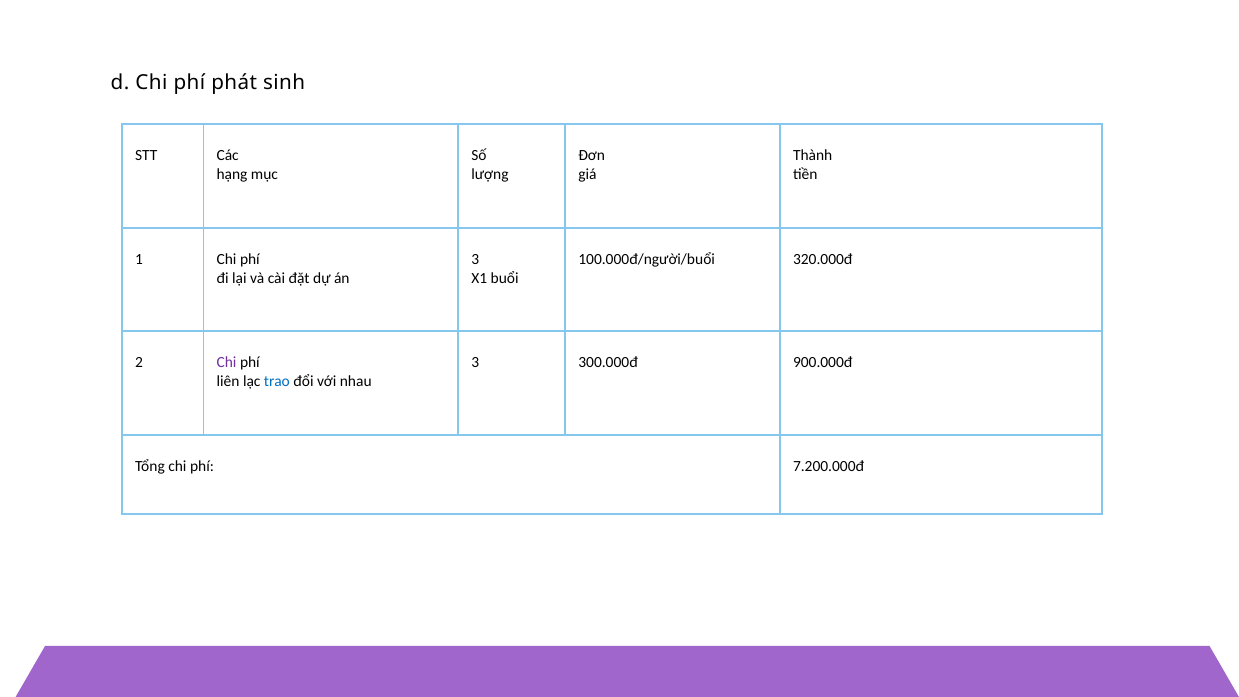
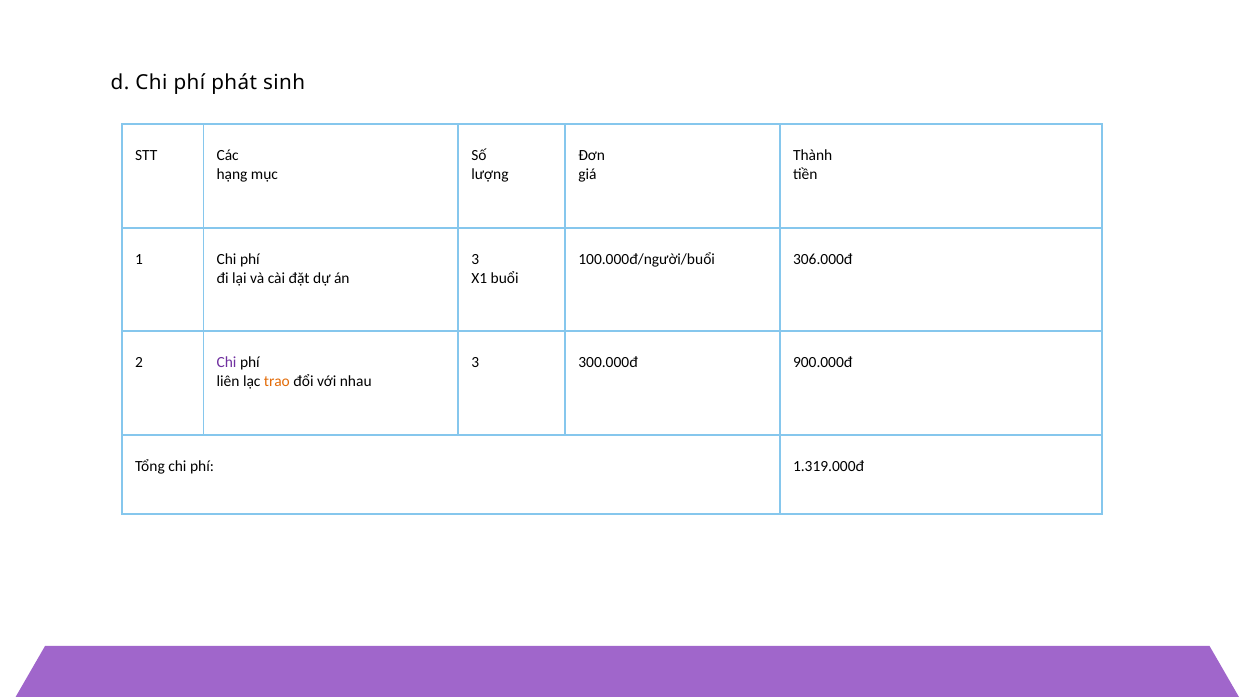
320.000đ: 320.000đ -> 306.000đ (823, 259)
trao colour: blue -> orange (277, 382)
7.200.000đ: 7.200.000đ -> 1.319.000đ (829, 466)
